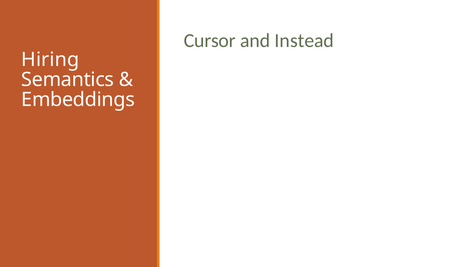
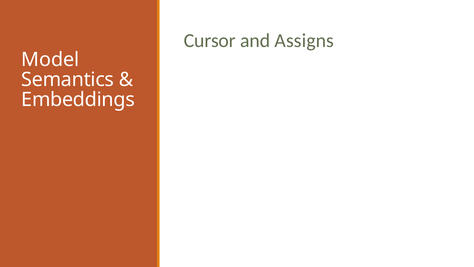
Instead: Instead -> Assigns (304, 41)
Hiring: Hiring -> Model (50, 59)
